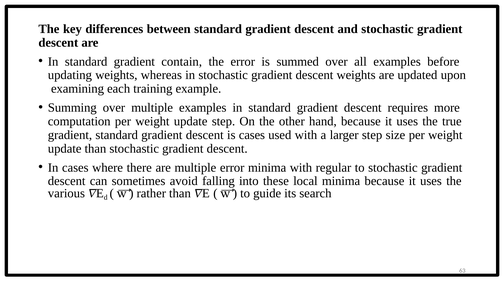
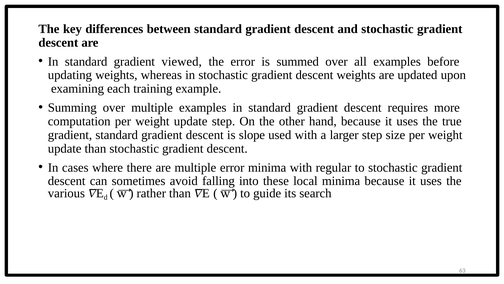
contain: contain -> viewed (182, 61)
is cases: cases -> slope (252, 135)
